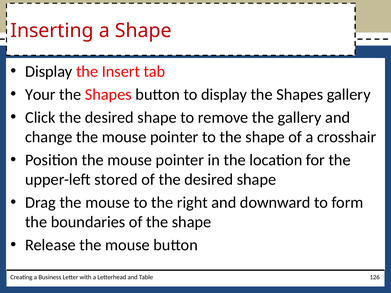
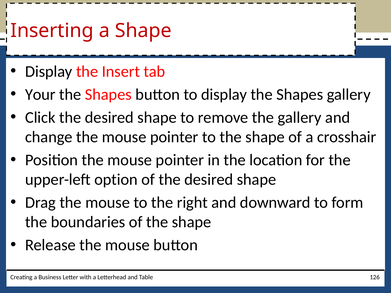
stored: stored -> option (116, 180)
